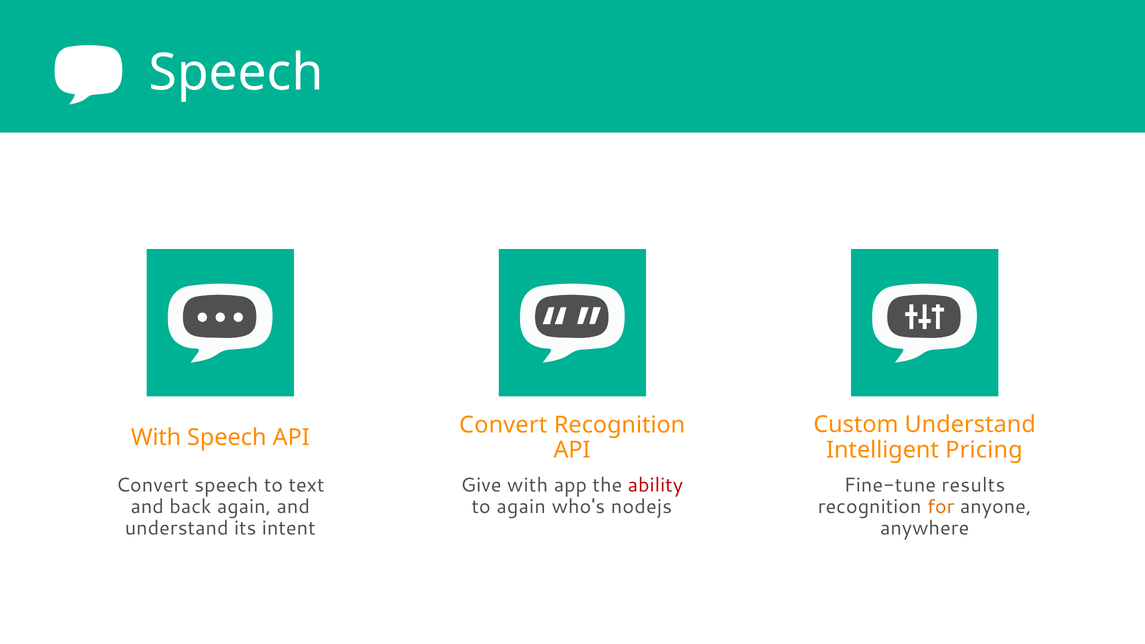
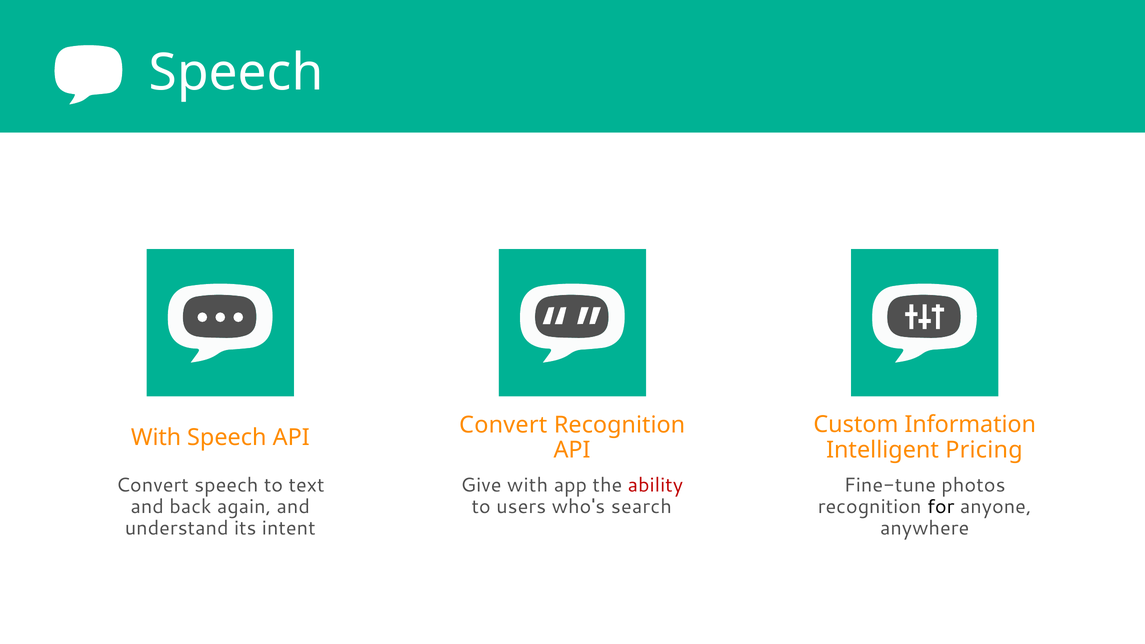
Custom Understand: Understand -> Information (970, 425)
results: results -> photos (973, 485)
to again: again -> users (521, 507)
nodejs: nodejs -> search (641, 507)
for colour: orange -> black (941, 507)
